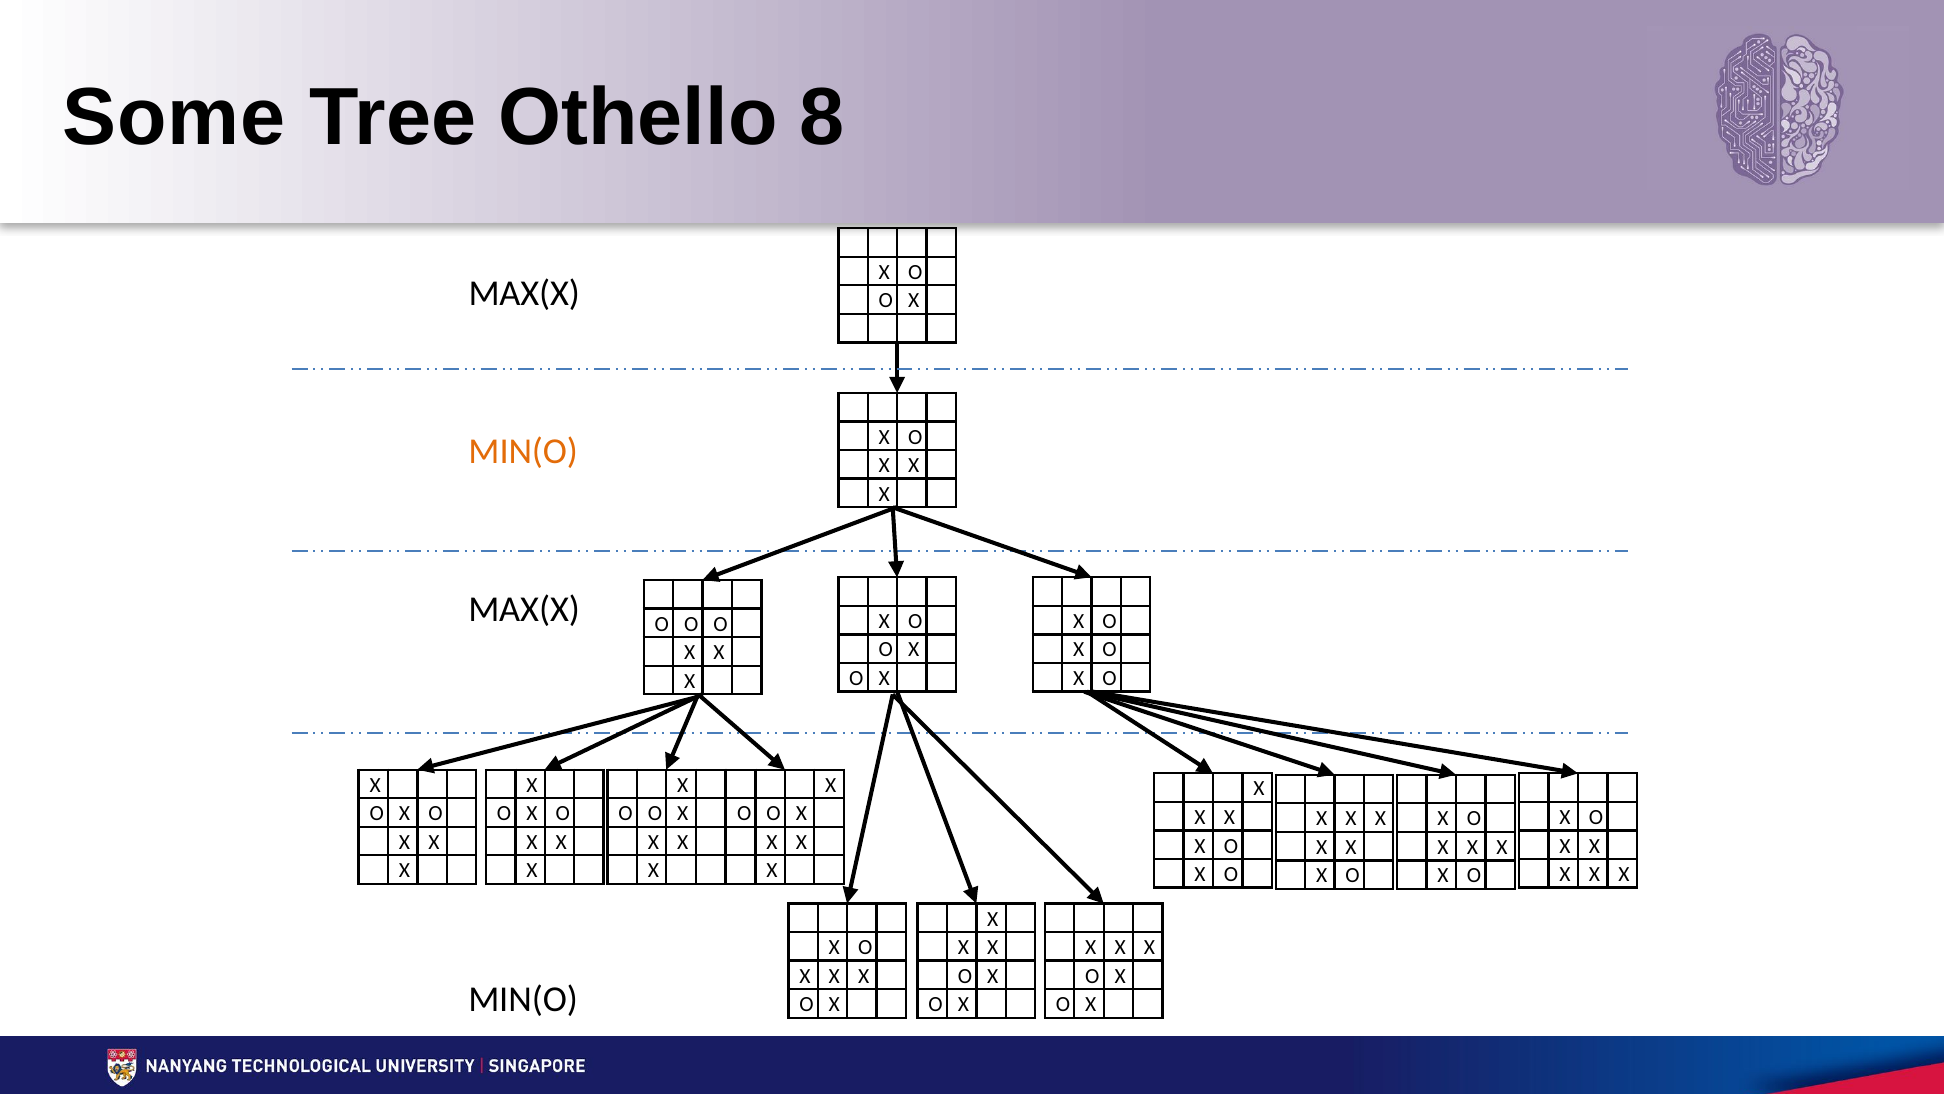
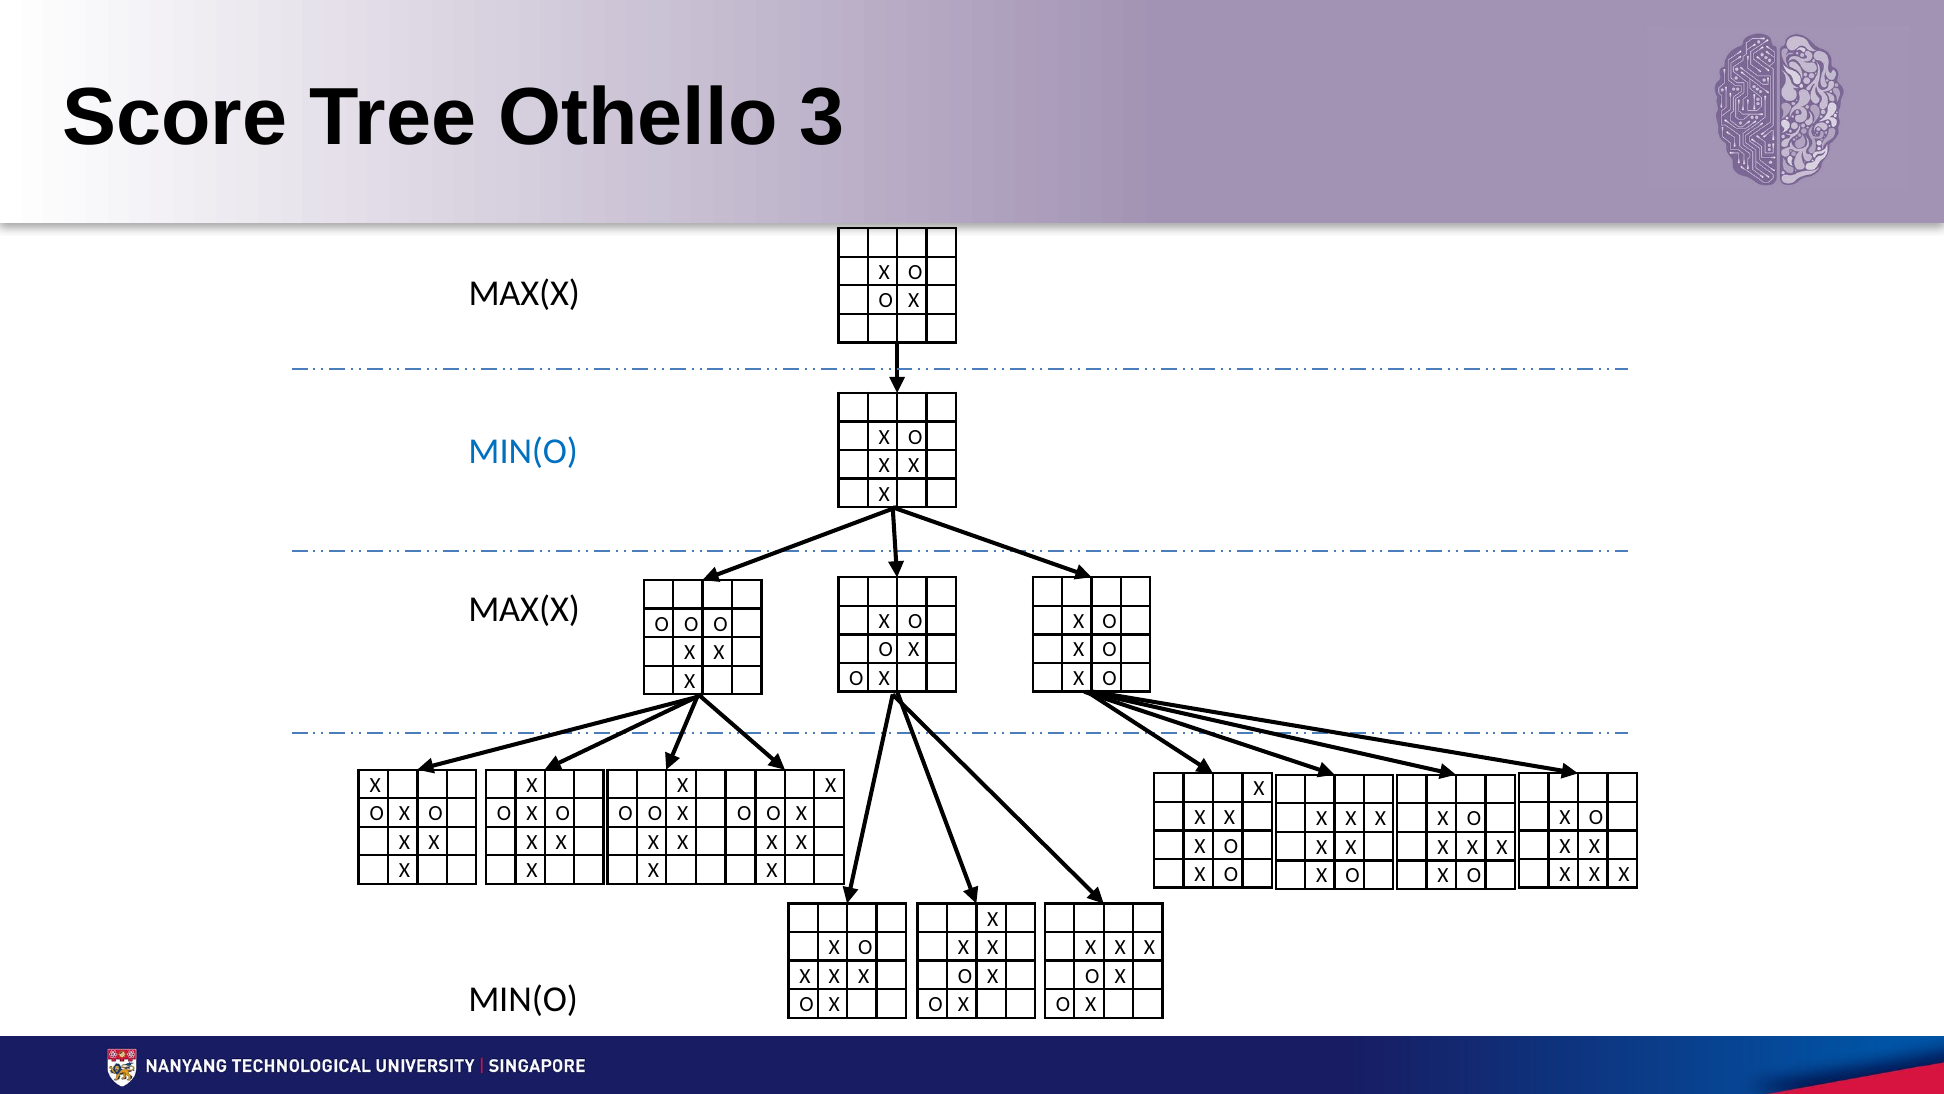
Some: Some -> Score (175, 118)
8: 8 -> 3 (822, 118)
MIN(O colour: orange -> blue (523, 451)
